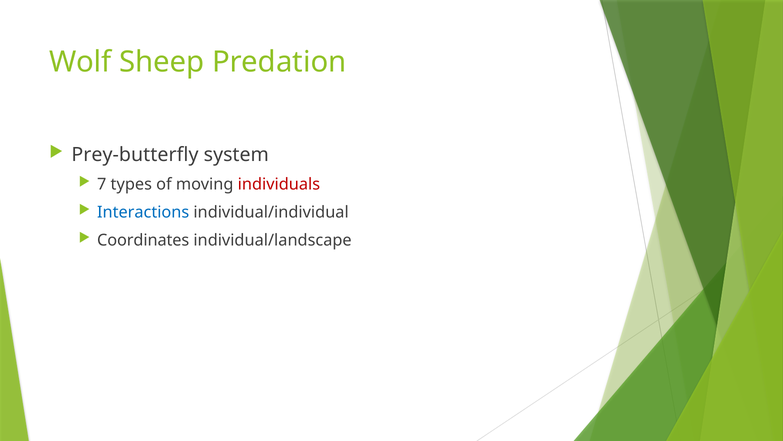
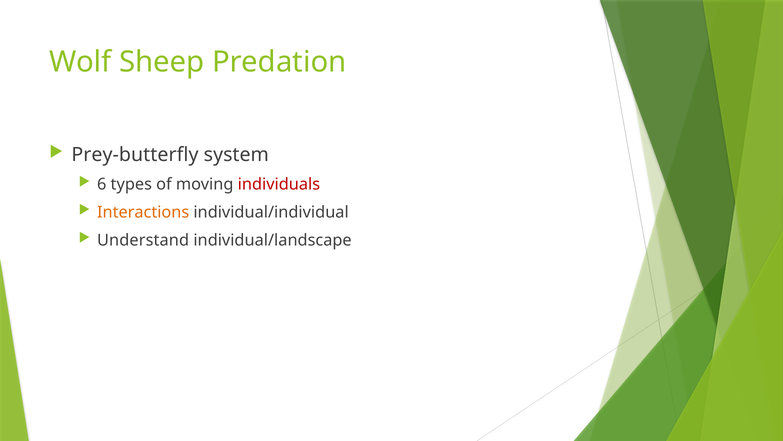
7: 7 -> 6 (102, 184)
Interactions colour: blue -> orange (143, 212)
Coordinates: Coordinates -> Understand (143, 240)
